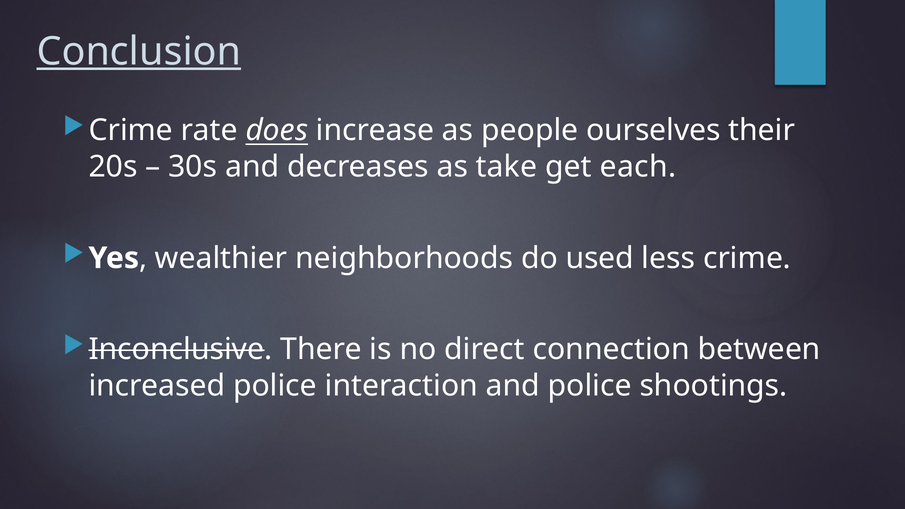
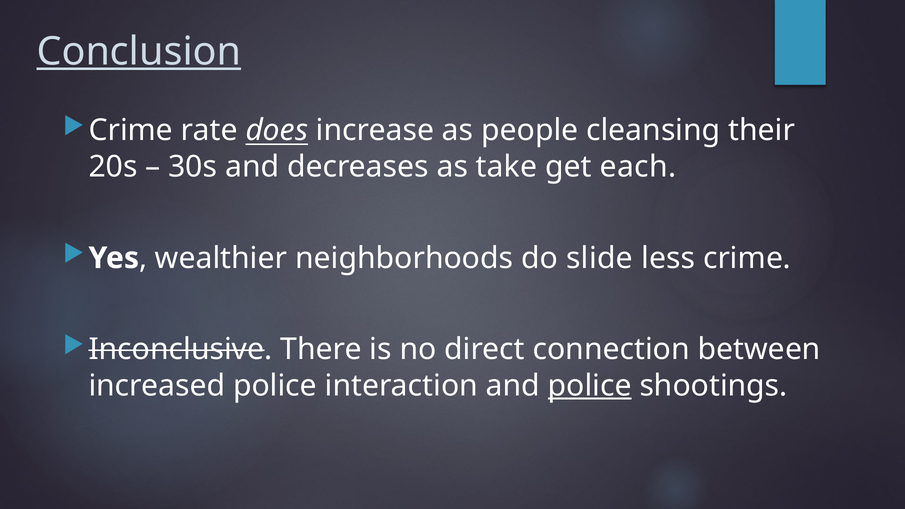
ourselves: ourselves -> cleansing (653, 131)
used: used -> slide (600, 258)
police underline: none -> present (590, 386)
